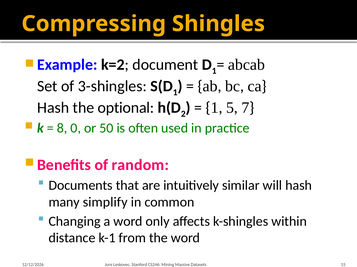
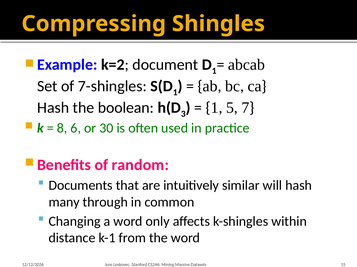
3-shingles: 3-shingles -> 7-shingles (112, 86)
optional: optional -> boolean (126, 108)
2: 2 -> 3 (183, 114)
0: 0 -> 6 (76, 128)
50: 50 -> 30 (106, 128)
simplify: simplify -> through (105, 203)
